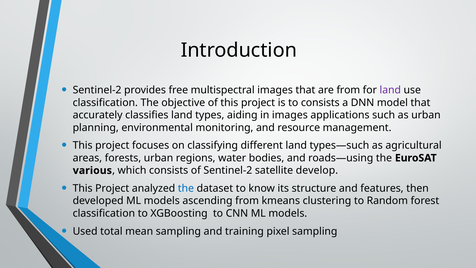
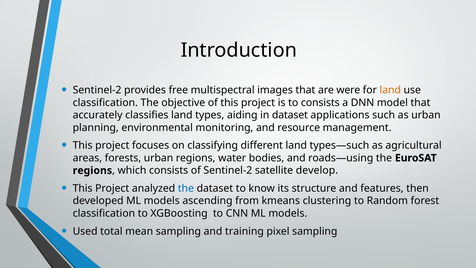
are from: from -> were (348, 90)
land colour: purple -> orange (390, 90)
in images: images -> dataset (290, 115)
various: various -> regions (92, 170)
